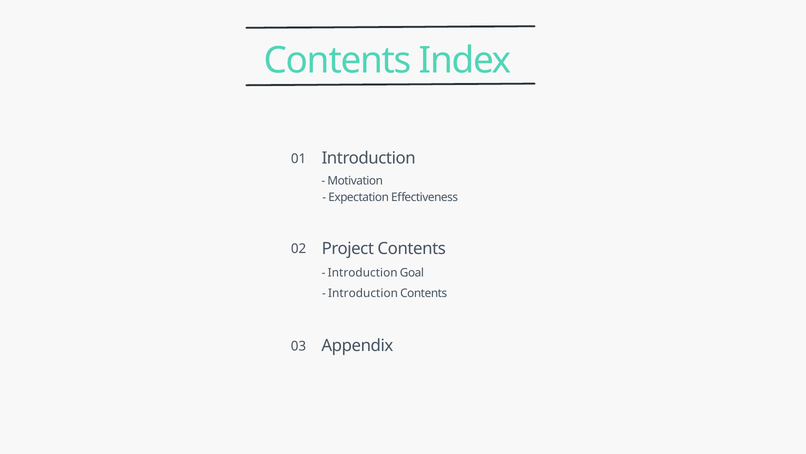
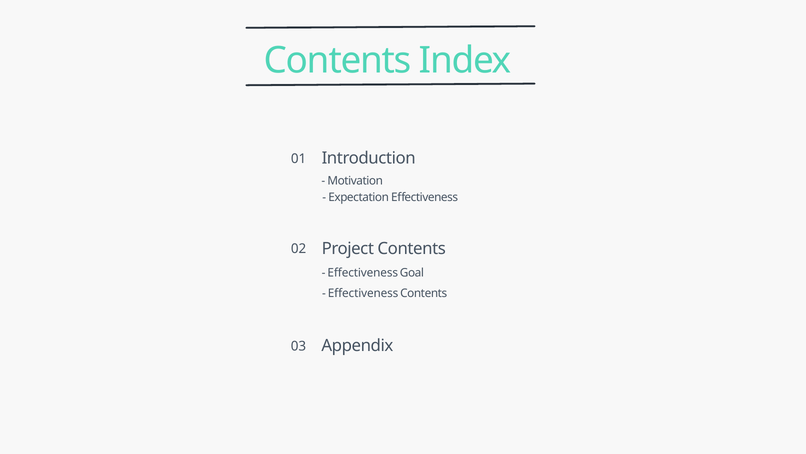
Introduction: Introduction -> Effectiveness (363, 273)
Introduction: Introduction -> Effectiveness (363, 293)
